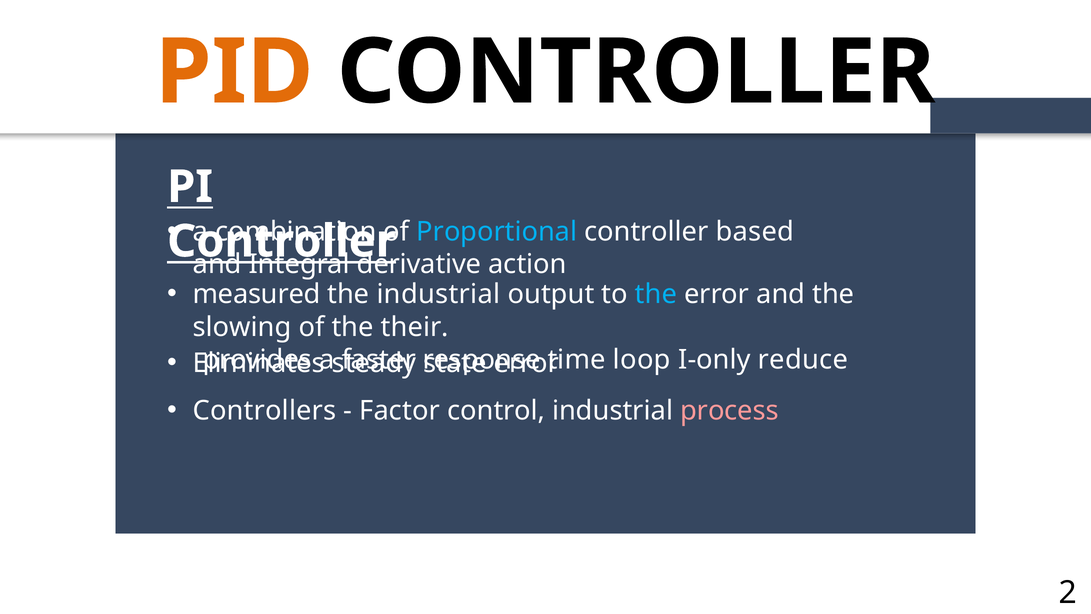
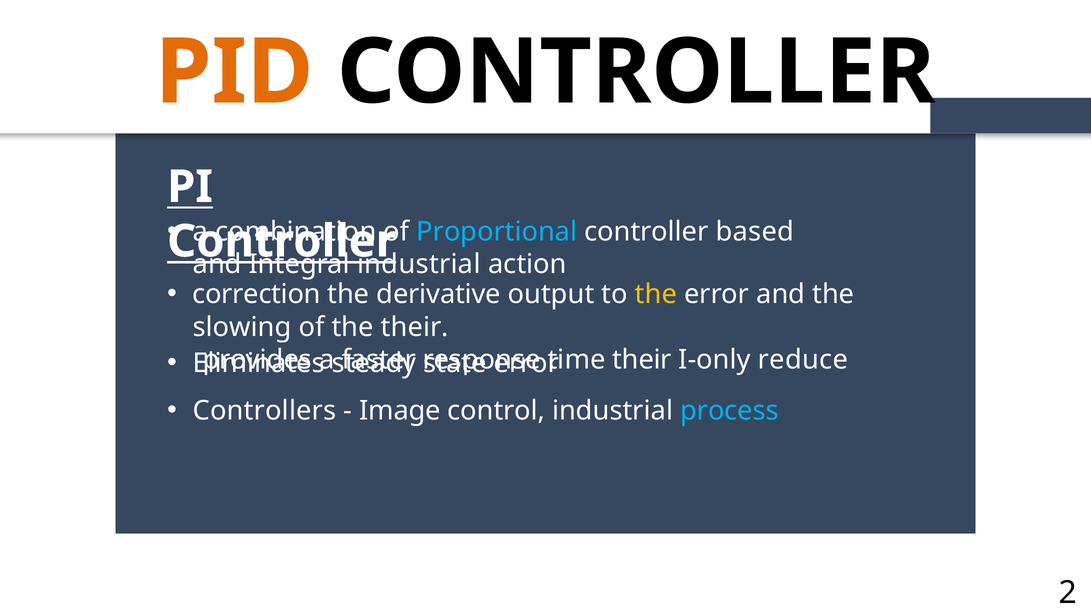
derivative: derivative -> industrial (419, 264)
measured: measured -> correction (257, 294)
the industrial: industrial -> derivative (439, 294)
the colour: light blue -> yellow (656, 294)
time loop: loop -> their (642, 360)
Factor: Factor -> Image (400, 410)
process colour: pink -> light blue (730, 410)
